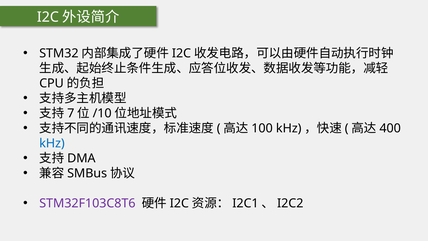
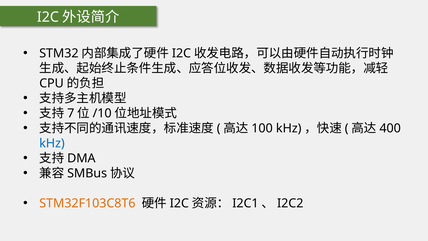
STM32F103C8T6 colour: purple -> orange (87, 203)
